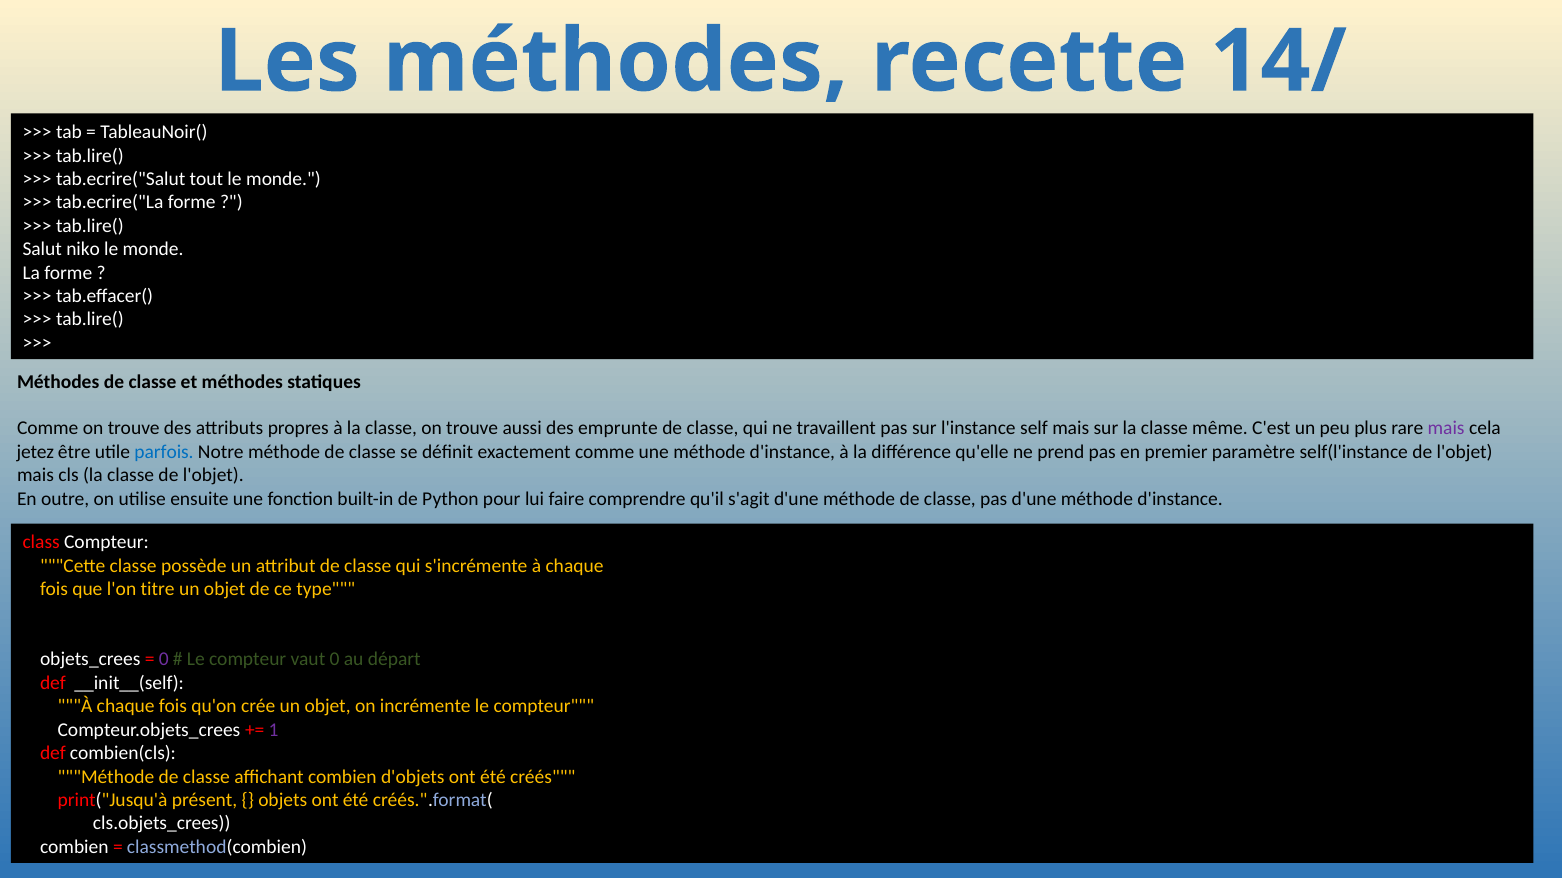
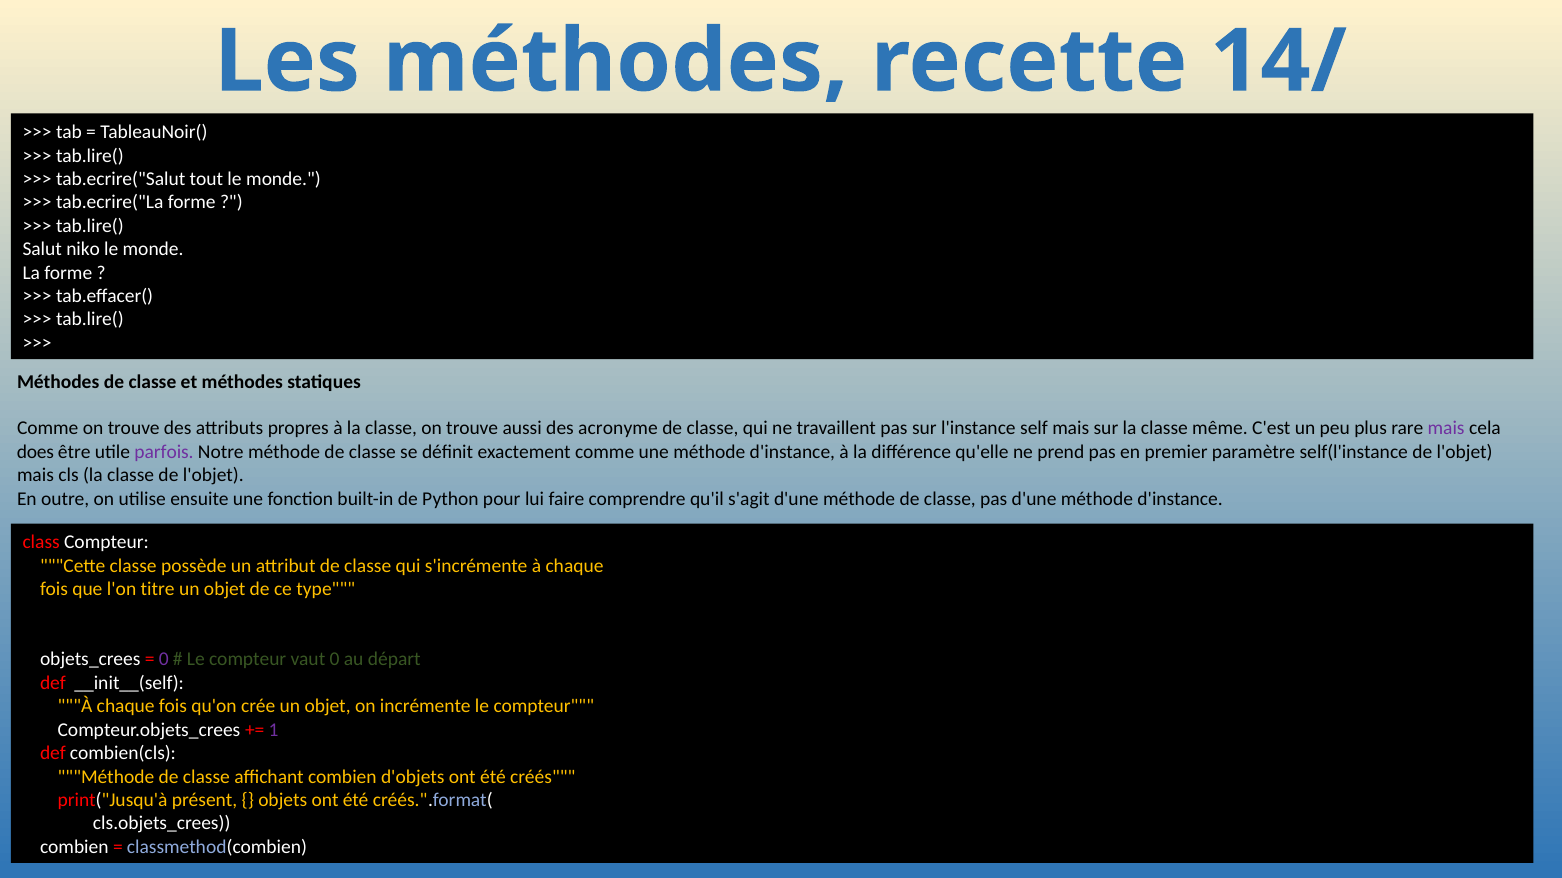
emprunte: emprunte -> acronyme (618, 429)
jetez: jetez -> does (35, 452)
parfois colour: blue -> purple (164, 452)
